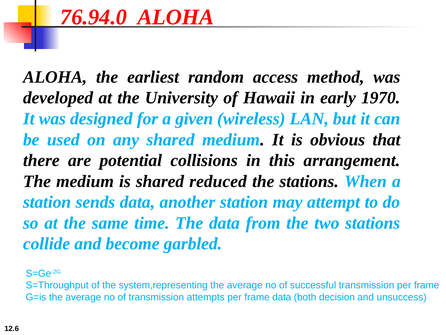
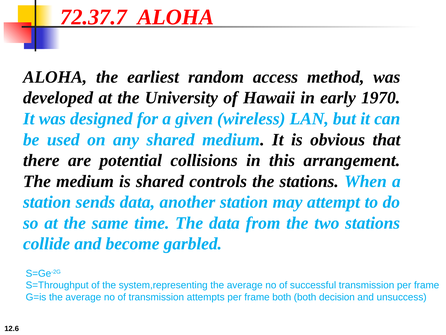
76.94.0: 76.94.0 -> 72.37.7 (94, 17)
reduced: reduced -> controls (218, 181)
frame data: data -> both (282, 297)
